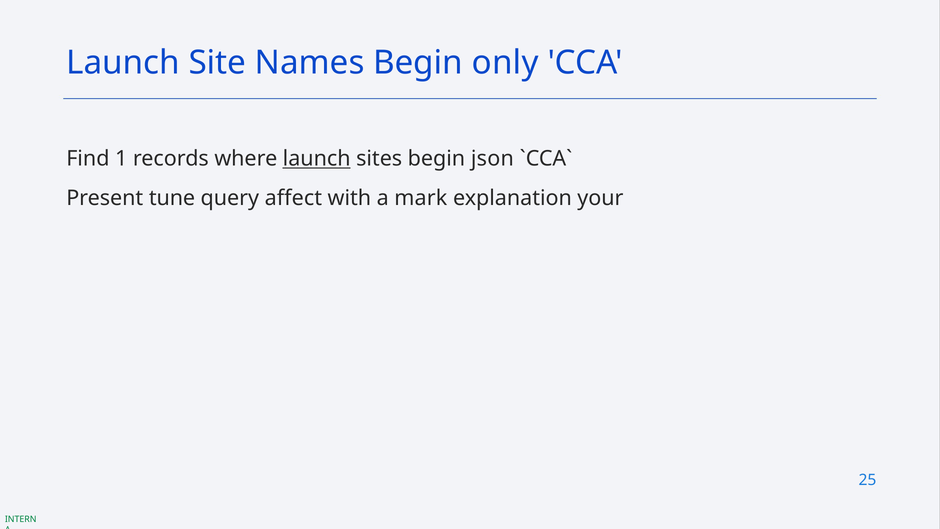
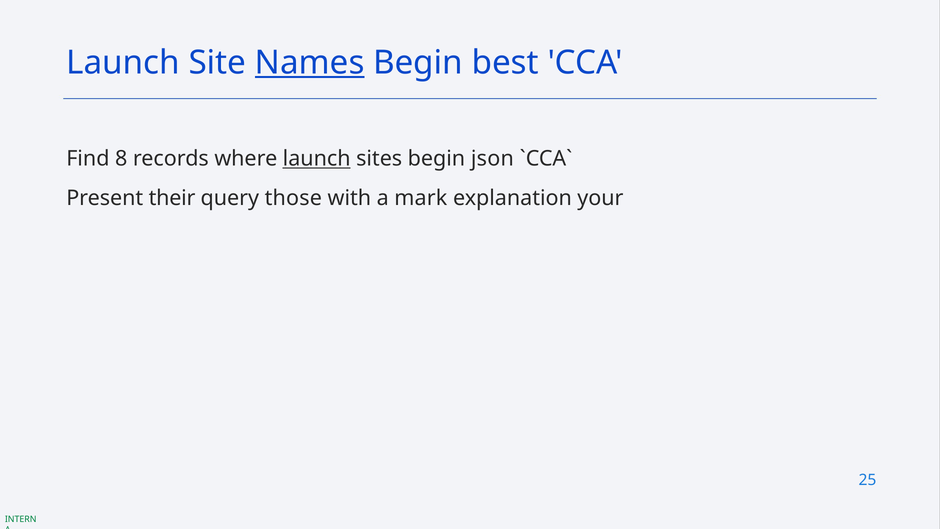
Names underline: none -> present (310, 63)
only: only -> best (505, 63)
1: 1 -> 8 (121, 159)
tune: tune -> their (172, 198)
affect: affect -> those (293, 198)
